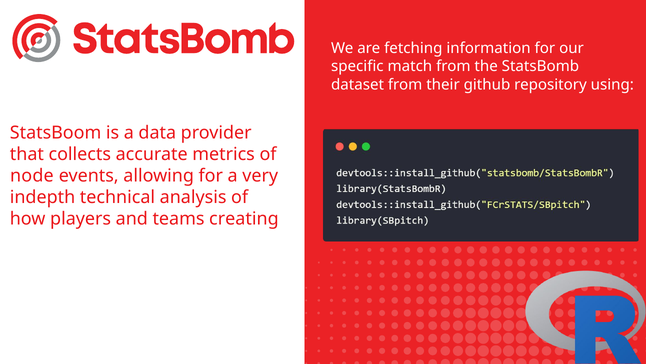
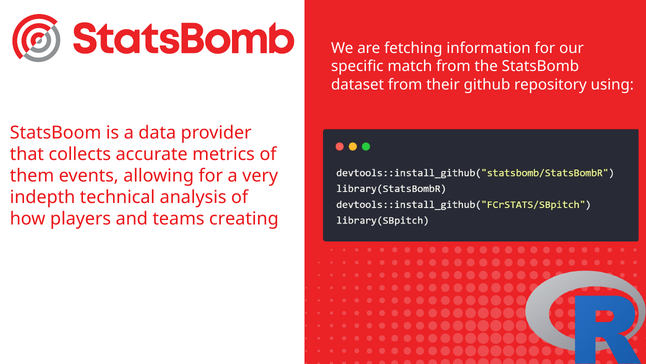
node: node -> them (32, 175)
